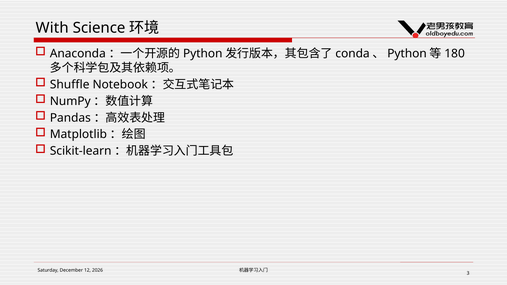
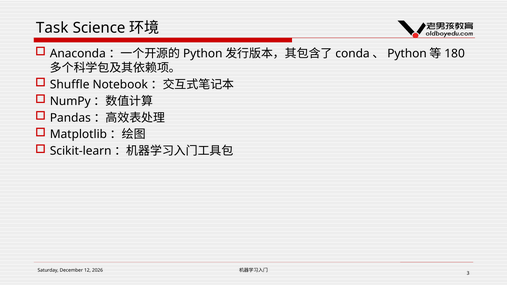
With: With -> Task (52, 28)
